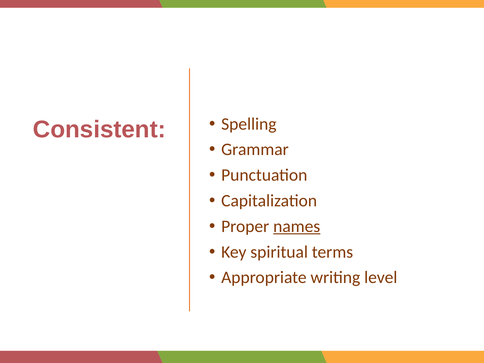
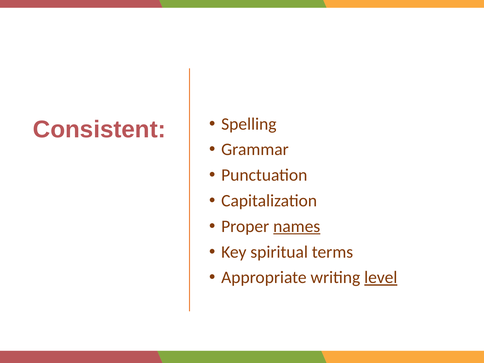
level underline: none -> present (381, 278)
